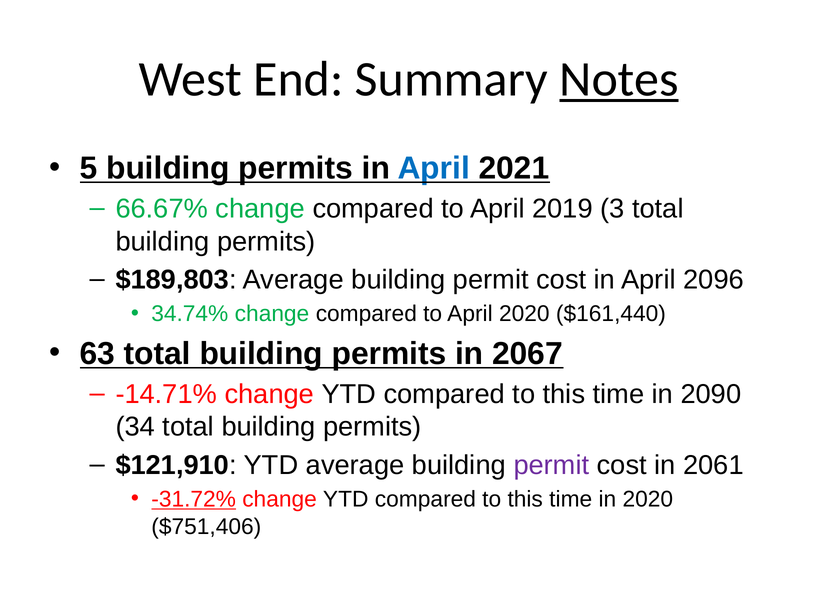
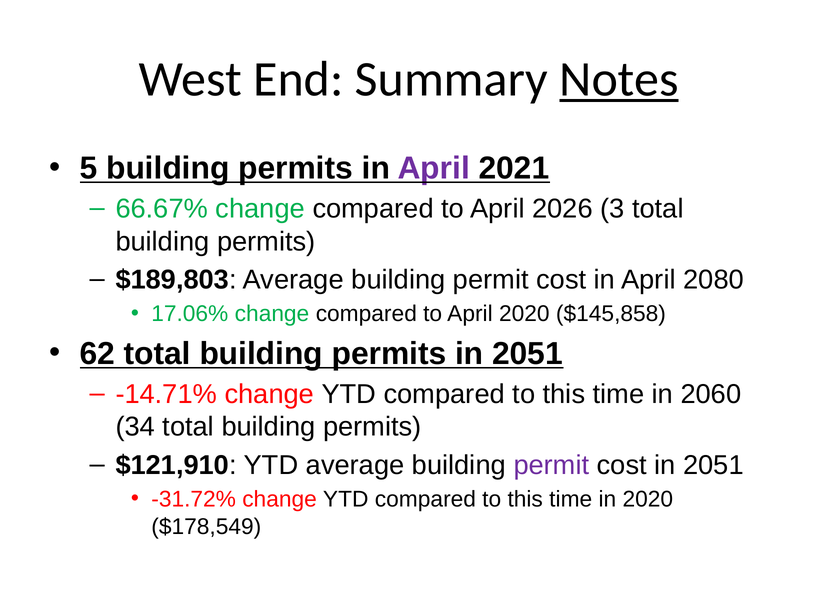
April colour: blue -> purple (434, 169)
2019: 2019 -> 2026 (562, 209)
2096: 2096 -> 2080 (714, 280)
34.74%: 34.74% -> 17.06% (190, 314)
$161,440: $161,440 -> $145,858 (611, 314)
63: 63 -> 62 (97, 354)
permits in 2067: 2067 -> 2051 (527, 354)
2090: 2090 -> 2060 (711, 395)
cost in 2061: 2061 -> 2051 (713, 465)
-31.72% underline: present -> none (194, 500)
$751,406: $751,406 -> $178,549 (206, 527)
